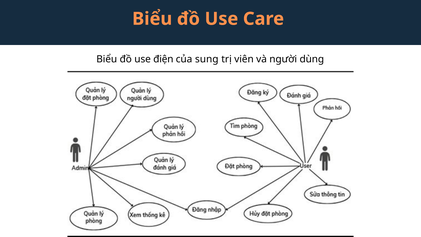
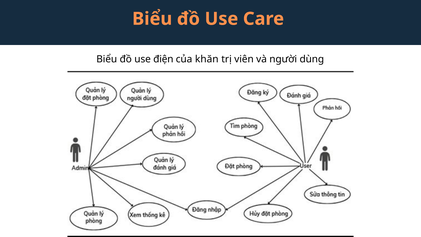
sung: sung -> khăn (207, 59)
